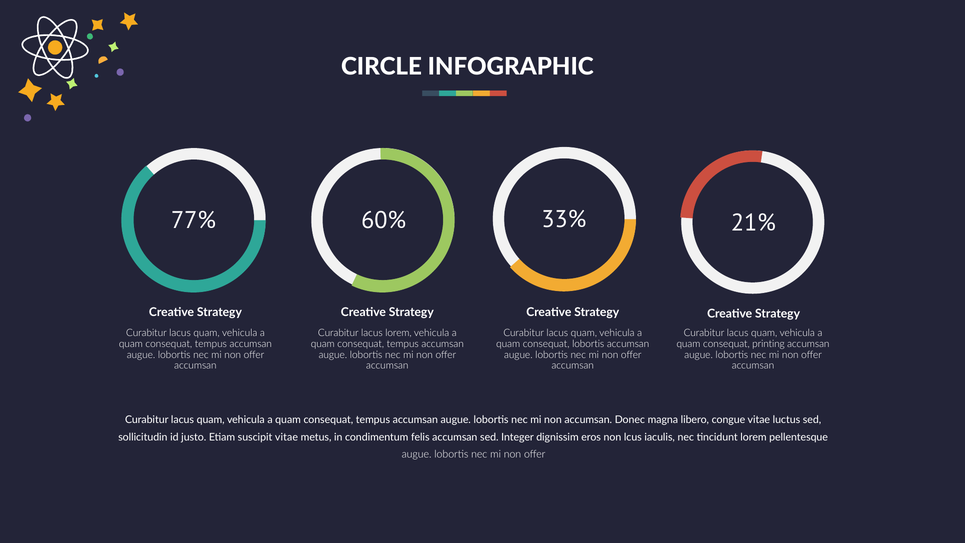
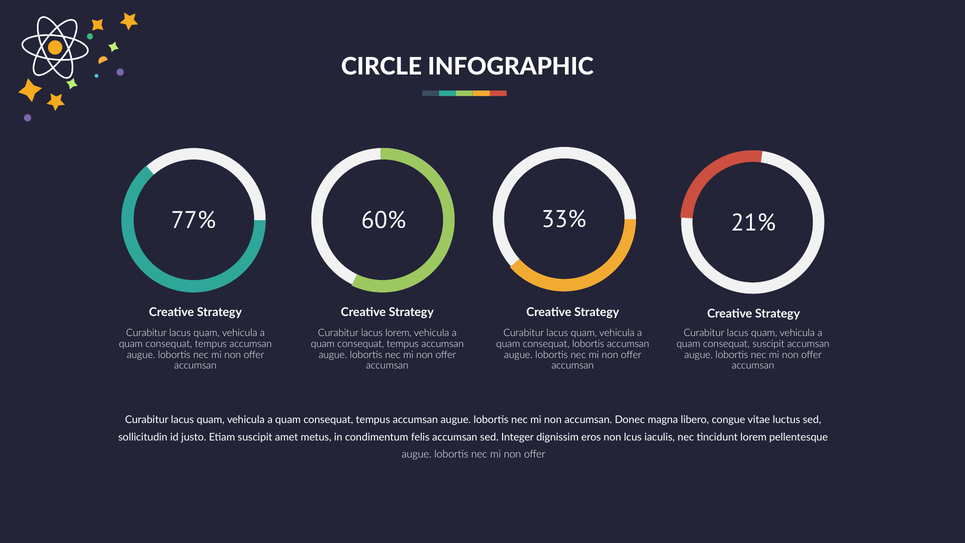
consequat printing: printing -> suscipit (768, 344)
suscipit vitae: vitae -> amet (287, 437)
